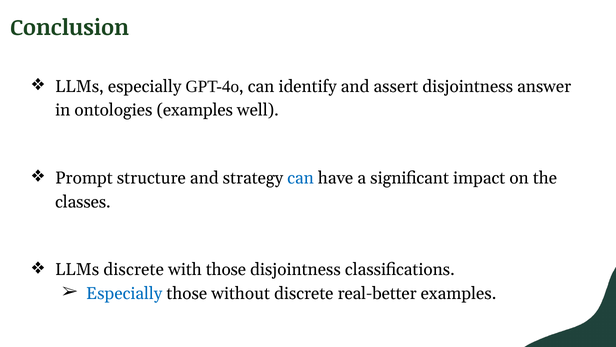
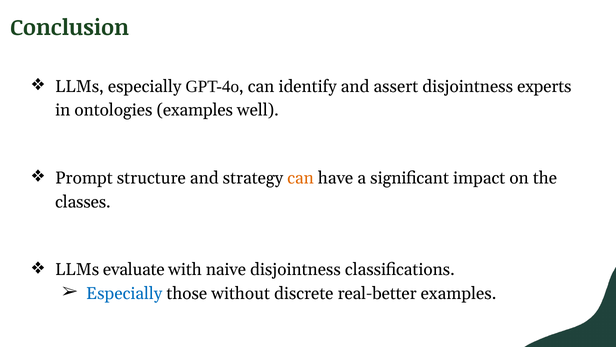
answer: answer -> experts (544, 87)
can colour: blue -> orange (301, 178)
LLMs discrete: discrete -> evaluate (134, 269)
with those: those -> naive (226, 269)
